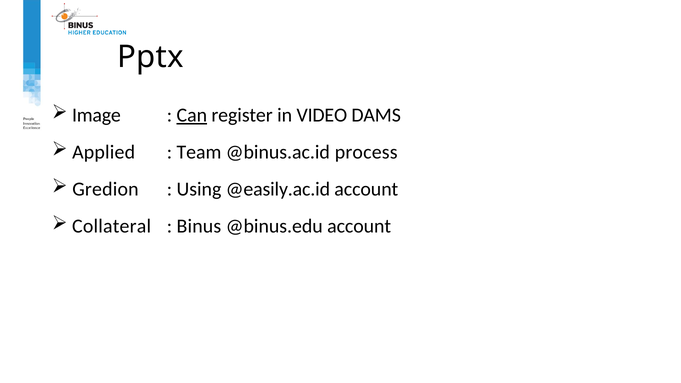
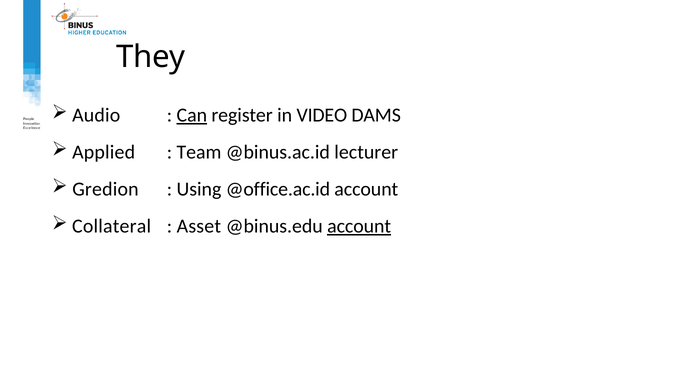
Pptx: Pptx -> They (151, 57)
Image: Image -> Audio (96, 115)
process: process -> lecturer (366, 152)
@easily.ac.id: @easily.ac.id -> @office.ac.id (278, 189)
Binus: Binus -> Asset (199, 226)
account underline: none -> present (359, 226)
